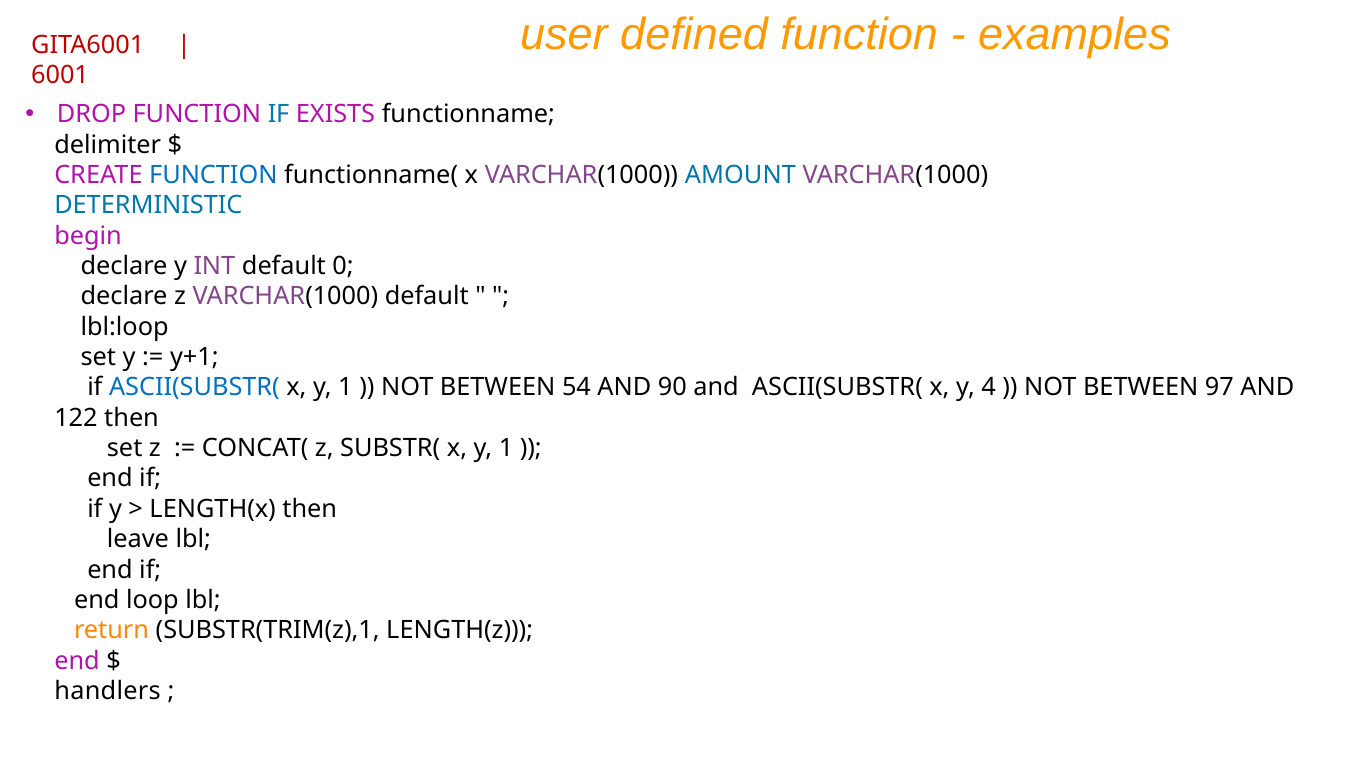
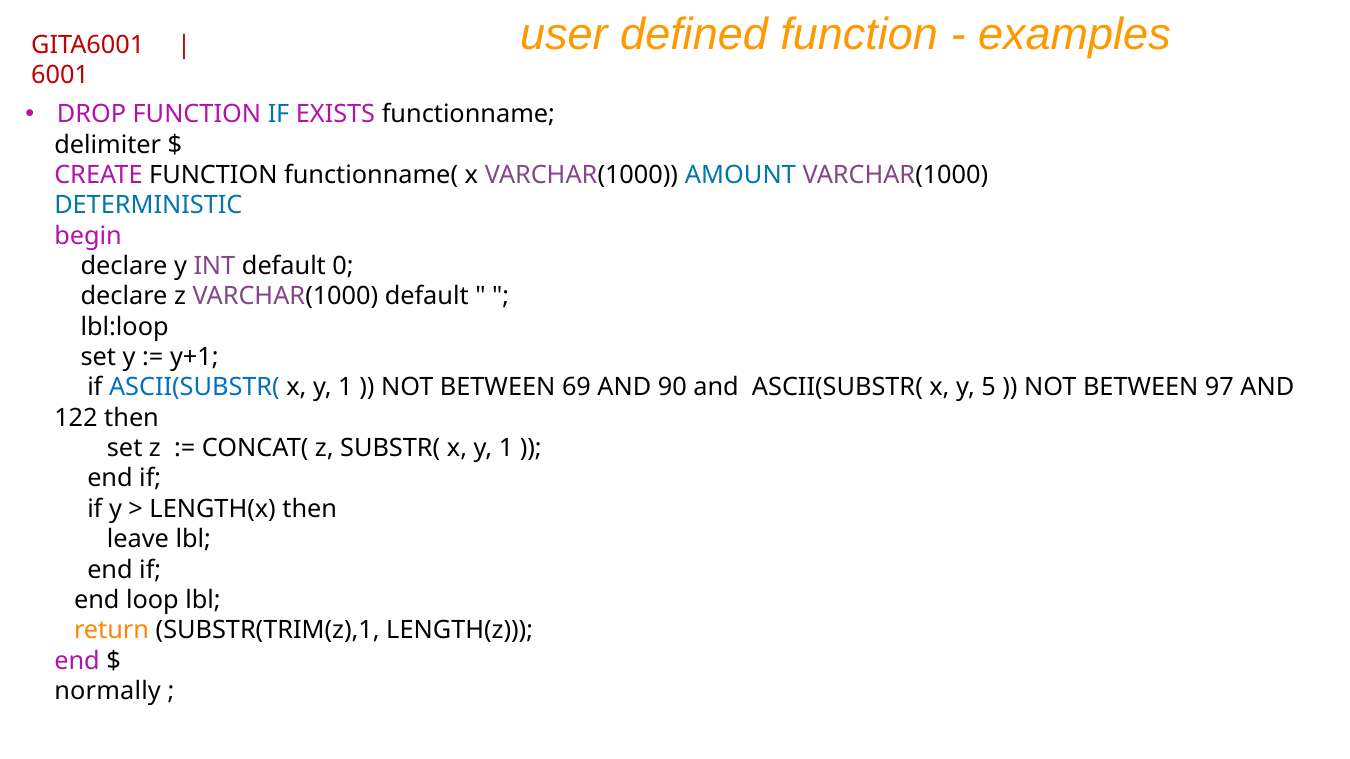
FUNCTION colour: blue -> black (213, 175)
54: 54 -> 69 (576, 388)
4: 4 -> 5 (989, 388)
handlers: handlers -> normally (108, 692)
